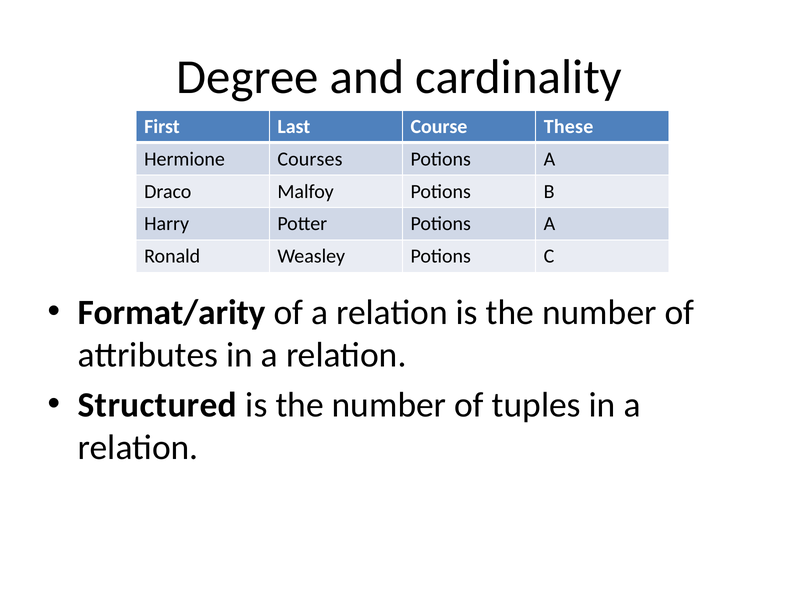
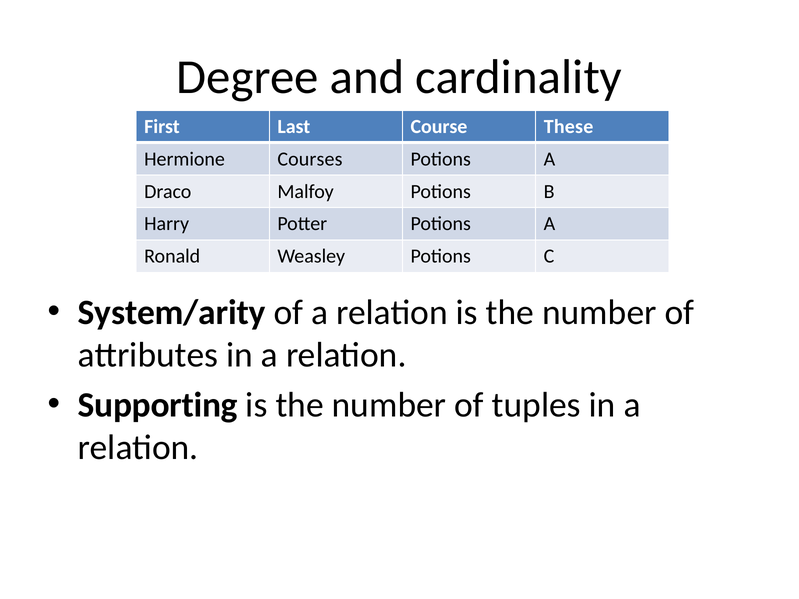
Format/arity: Format/arity -> System/arity (172, 313)
Structured: Structured -> Supporting (158, 405)
